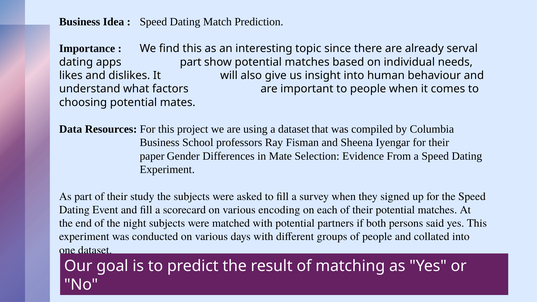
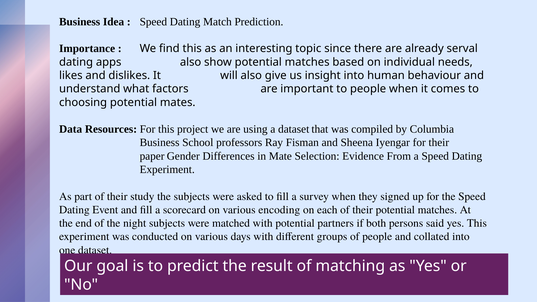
apps part: part -> also (191, 62)
